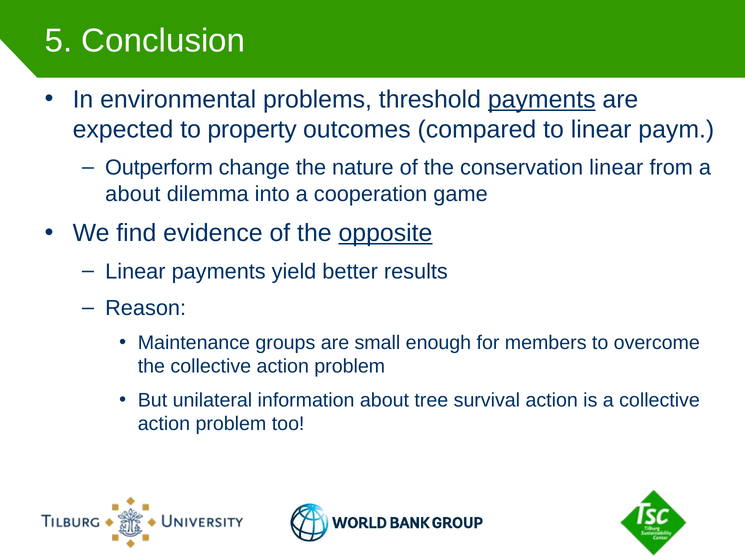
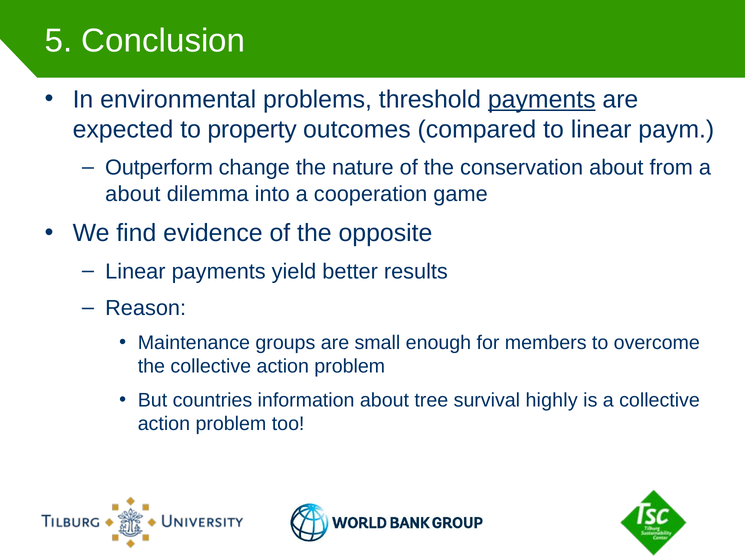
conservation linear: linear -> about (616, 168)
opposite underline: present -> none (385, 233)
unilateral: unilateral -> countries (212, 400)
survival action: action -> highly (552, 400)
